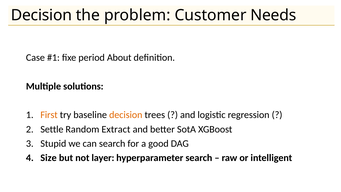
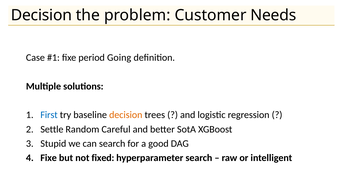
About: About -> Going (119, 58)
First colour: orange -> blue (49, 115)
Extract: Extract -> Careful (116, 129)
Size: Size -> Fixe (49, 158)
layer: layer -> fixed (103, 158)
